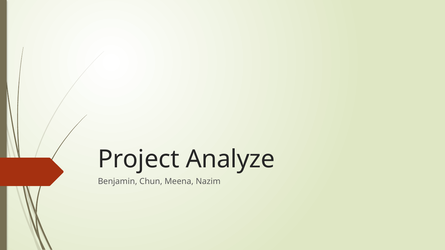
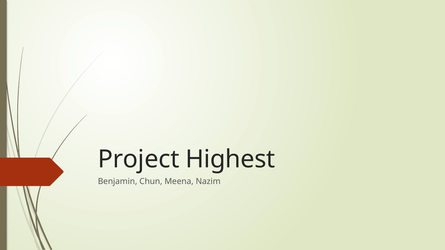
Analyze: Analyze -> Highest (230, 159)
